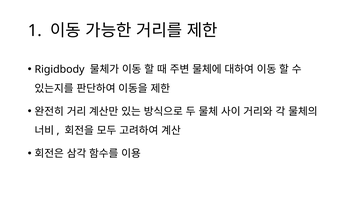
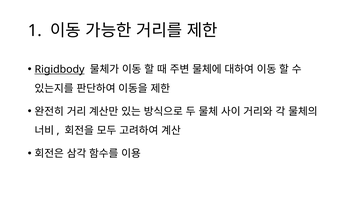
Rigidbody underline: none -> present (60, 69)
